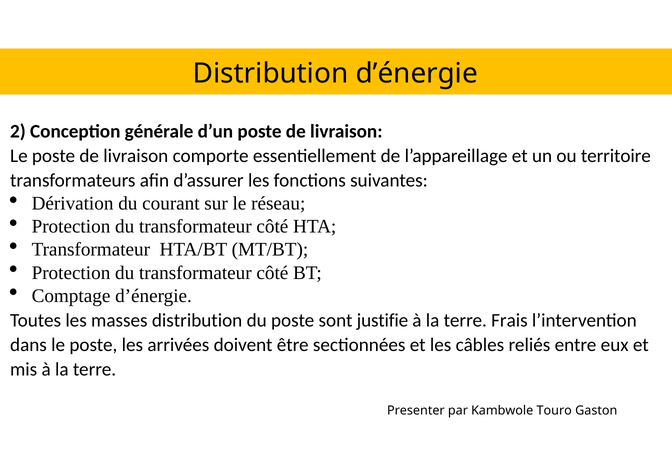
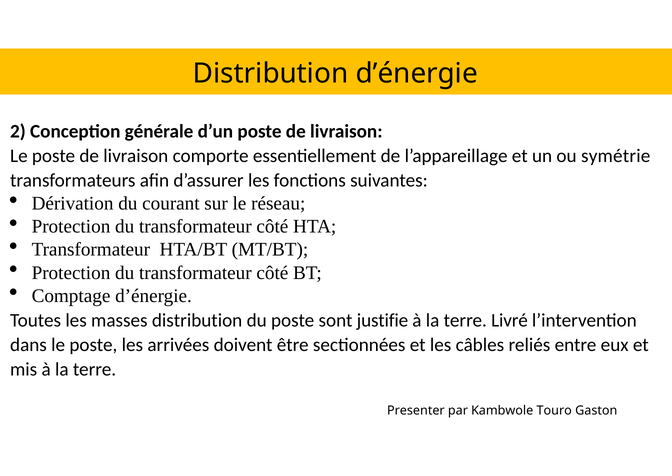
territoire: territoire -> symétrie (616, 156)
Frais: Frais -> Livré (510, 320)
